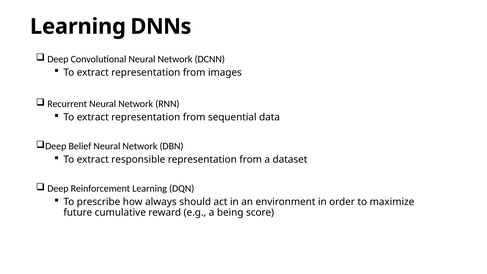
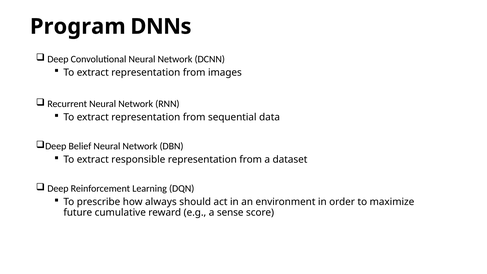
Learning: Learning -> Program (78, 27)
being: being -> sense (230, 213)
